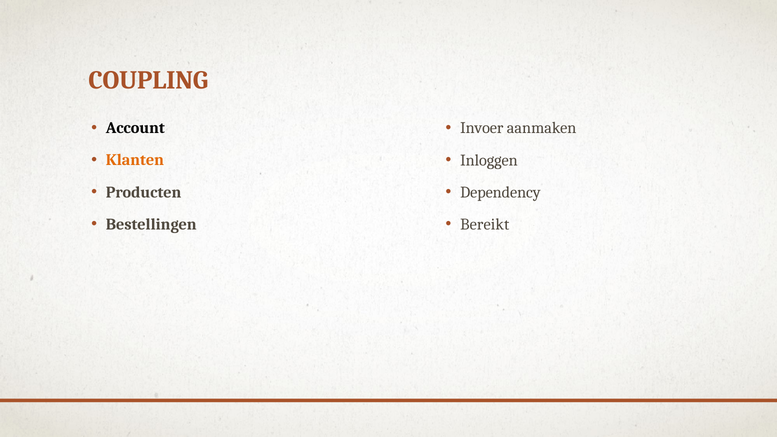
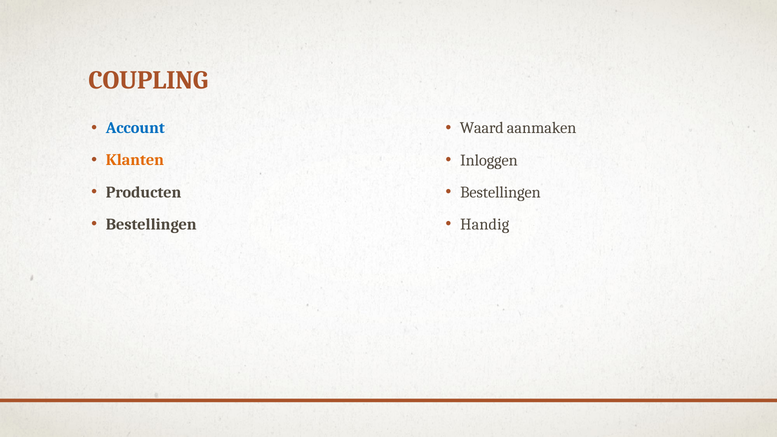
Account colour: black -> blue (135, 128)
Invoer: Invoer -> Waard (482, 128)
Dependency: Dependency -> Bestellingen (500, 192)
Bereikt: Bereikt -> Handig (485, 224)
